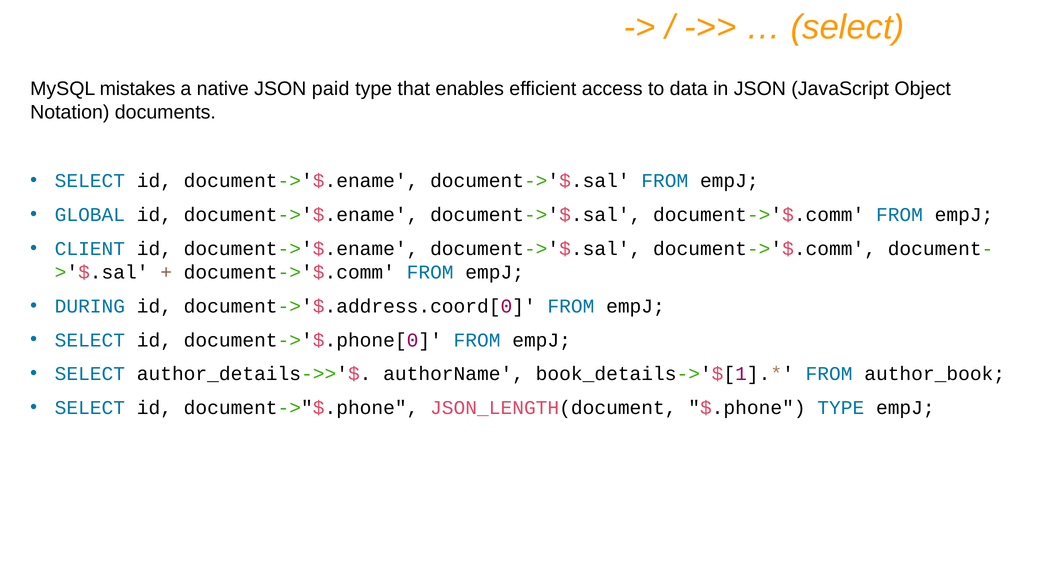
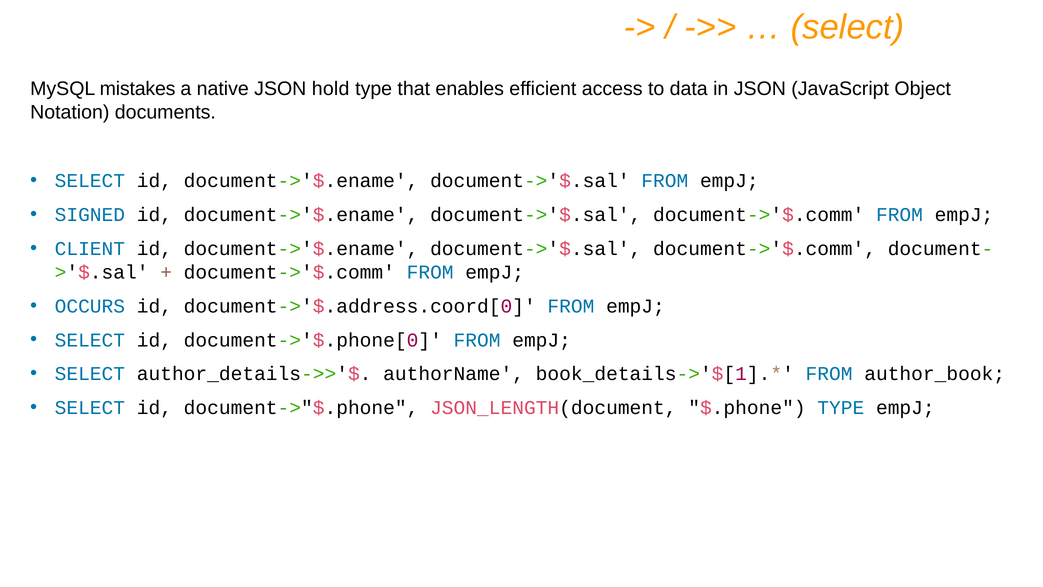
paid: paid -> hold (331, 89)
GLOBAL: GLOBAL -> SIGNED (90, 215)
DURING: DURING -> OCCURS (90, 306)
